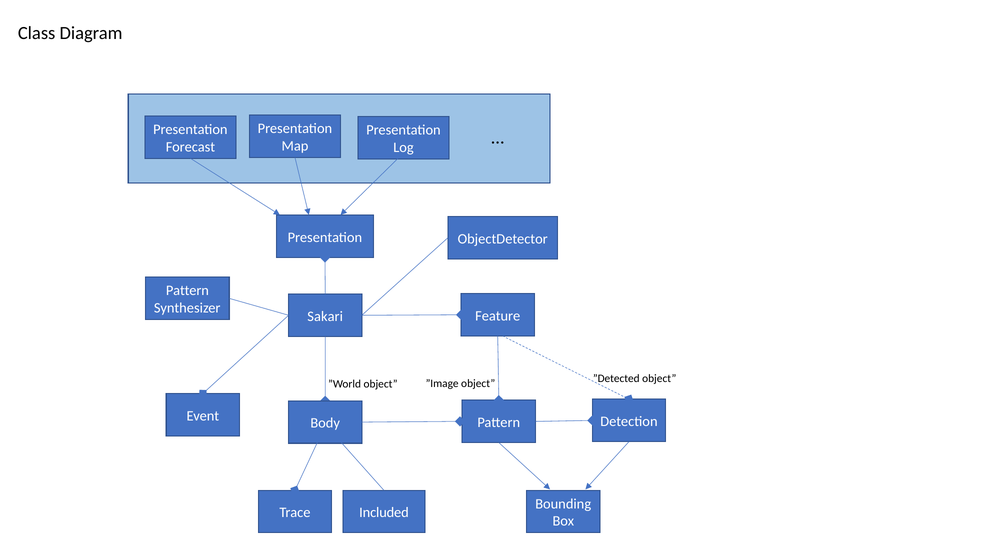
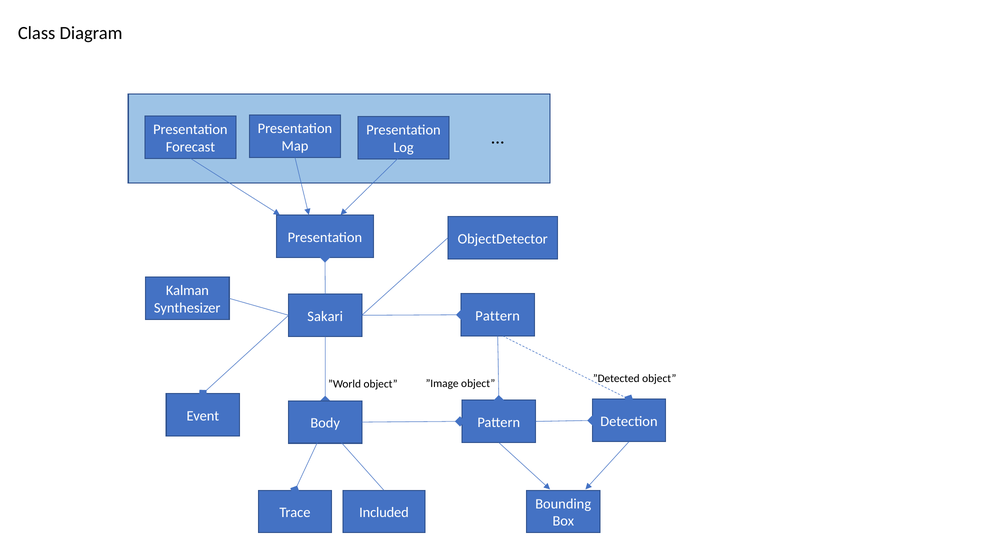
Pattern: Pattern -> Kalman (187, 290)
Feature: Feature -> Pattern (498, 315)
